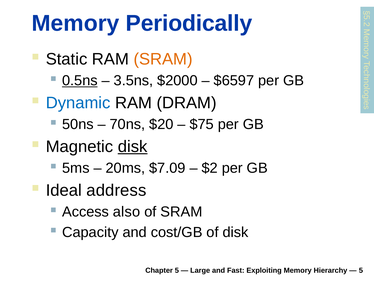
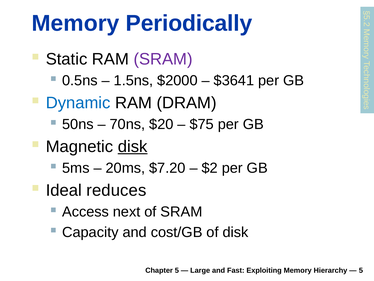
SRAM colour: orange -> purple (163, 59)
0.5ns underline: present -> none (80, 81)
3.5ns: 3.5ns -> 1.5ns (133, 81)
$6597: $6597 -> $3641 (234, 81)
$7.09: $7.09 -> $7.20 (167, 168)
address: address -> reduces (116, 190)
also: also -> next (127, 211)
